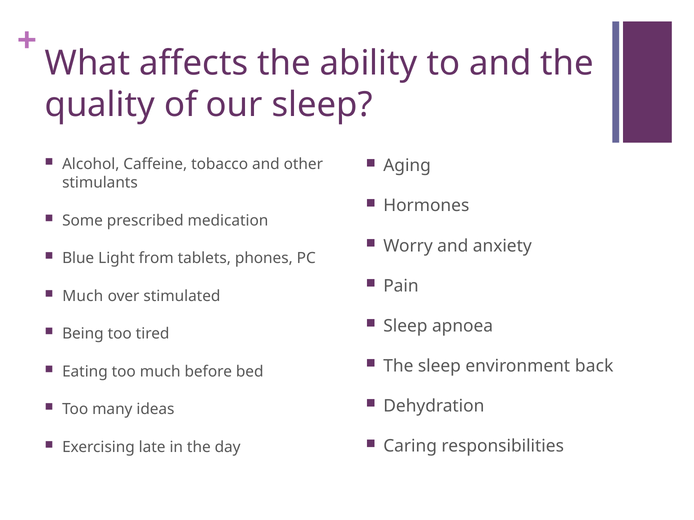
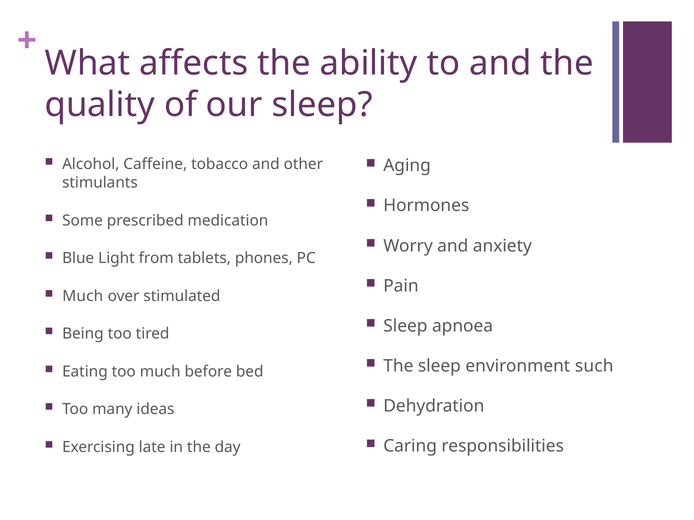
back: back -> such (594, 366)
